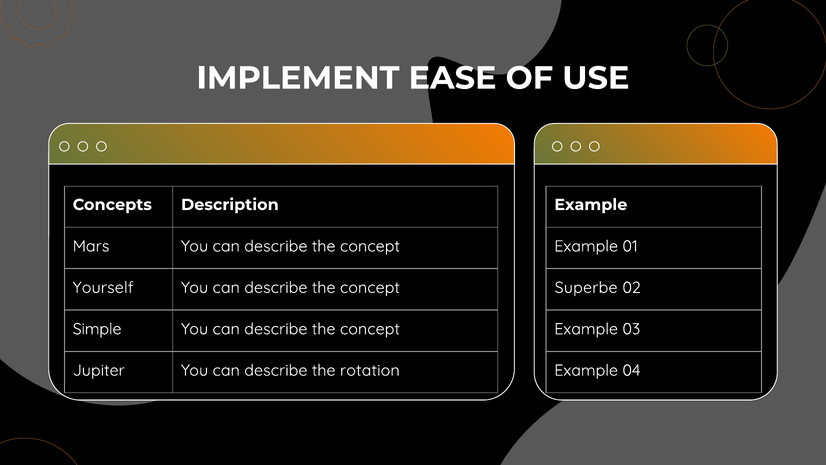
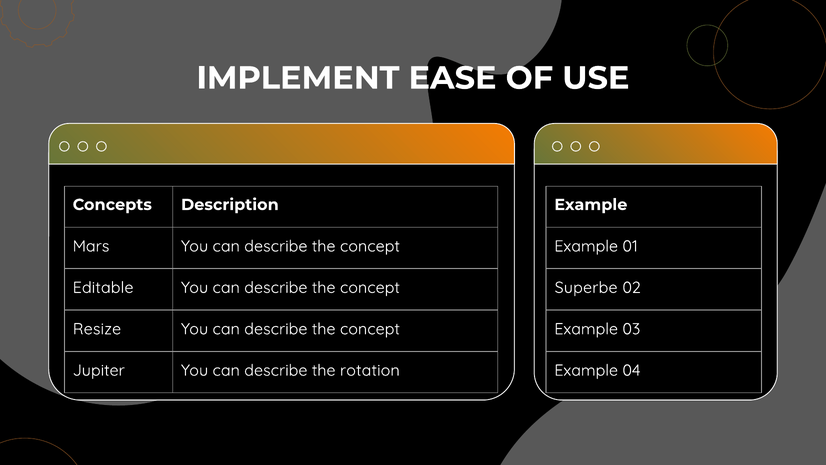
Yourself: Yourself -> Editable (103, 287)
Simple: Simple -> Resize (97, 329)
